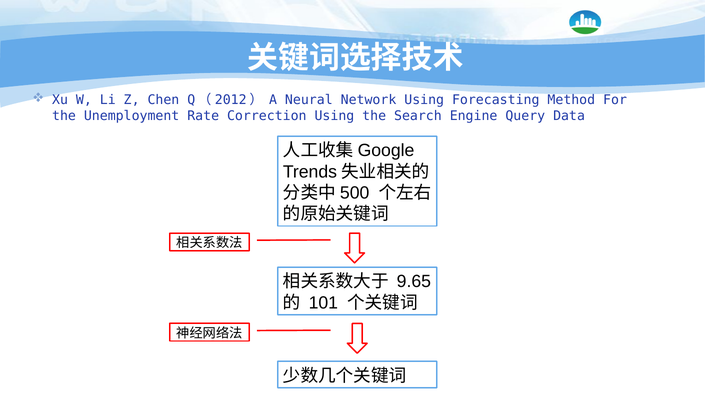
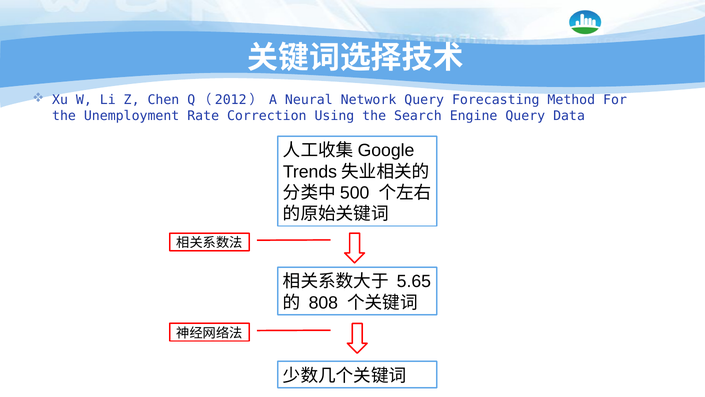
Network Using: Using -> Query (424, 100)
9.65: 9.65 -> 5.65 (414, 281)
101: 101 -> 808 (323, 302)
